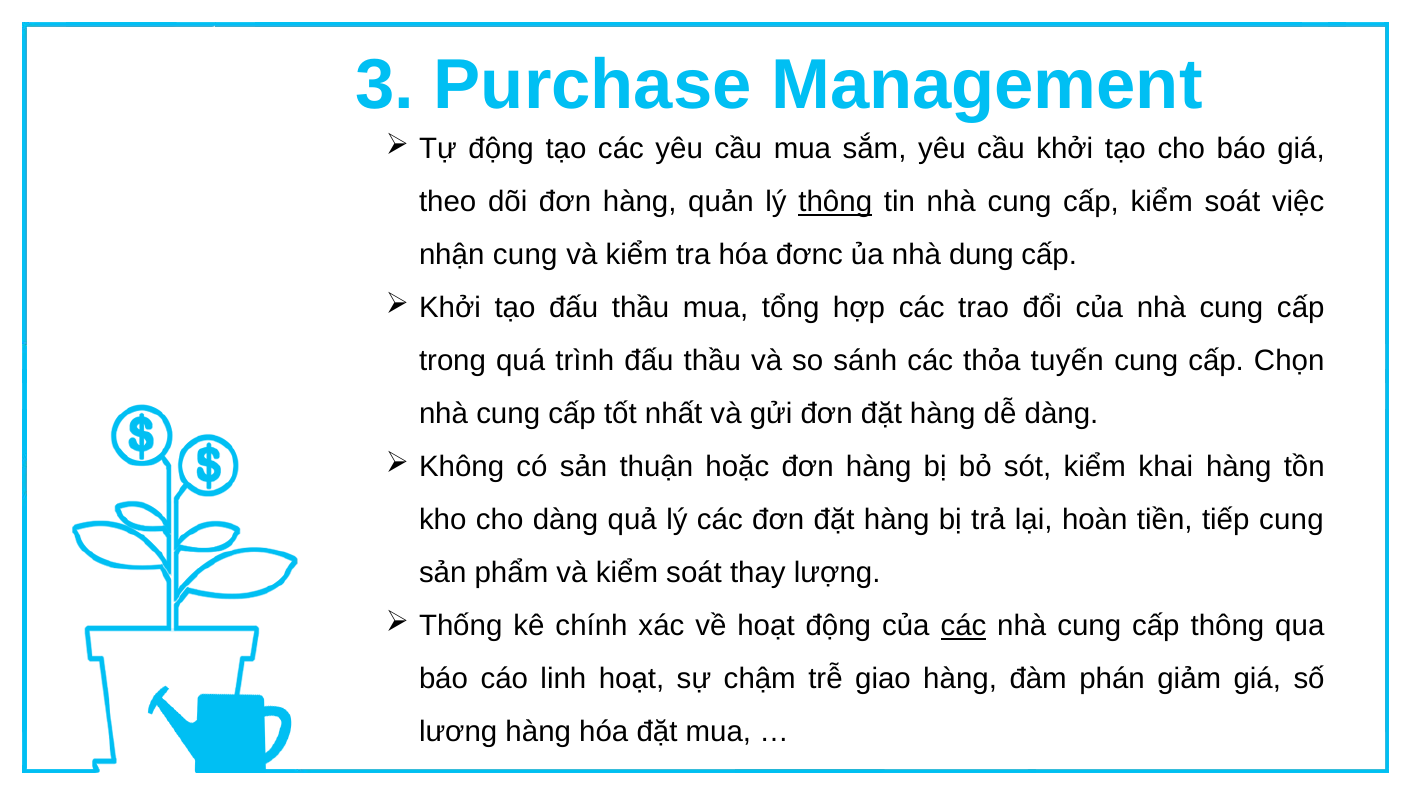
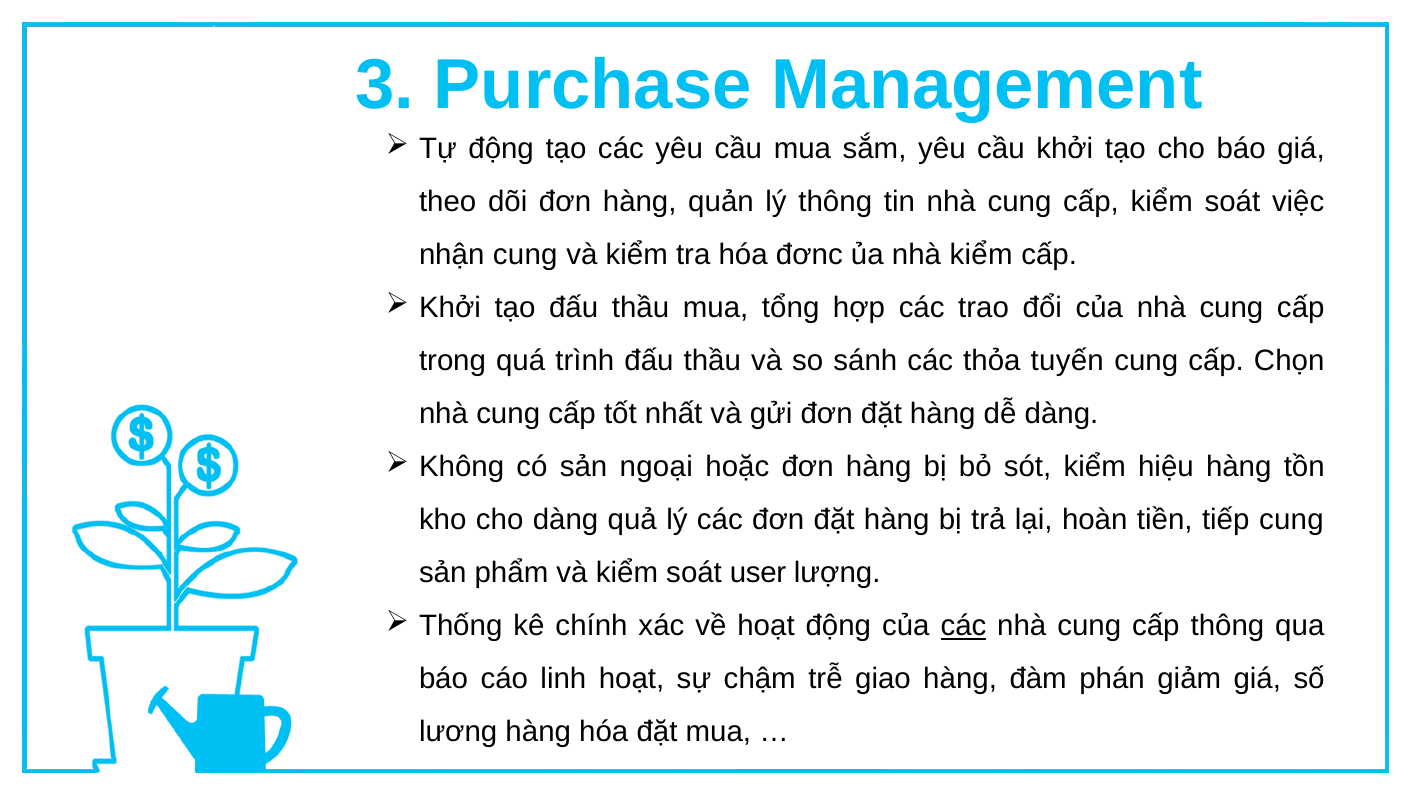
thông underline: present -> none (835, 202)
nhà dung: dung -> kiểm (981, 255)
thuận: thuận -> ngoại (656, 467)
khai: khai -> hiệu (1166, 467)
thay: thay -> user (758, 573)
